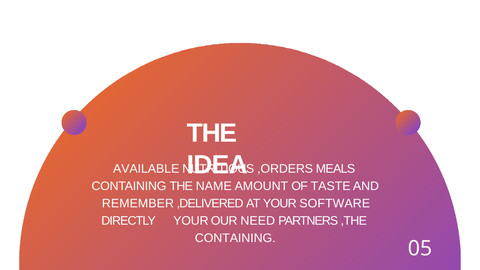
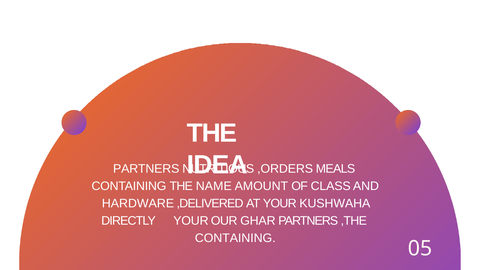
AVAILABLE: AVAILABLE -> PARTNERS (146, 169)
TASTE: TASTE -> CLASS (331, 186)
REMEMBER: REMEMBER -> HARDWARE (138, 204)
SOFTWARE: SOFTWARE -> KUSHWAHA (335, 204)
NEED: NEED -> GHAR (258, 221)
